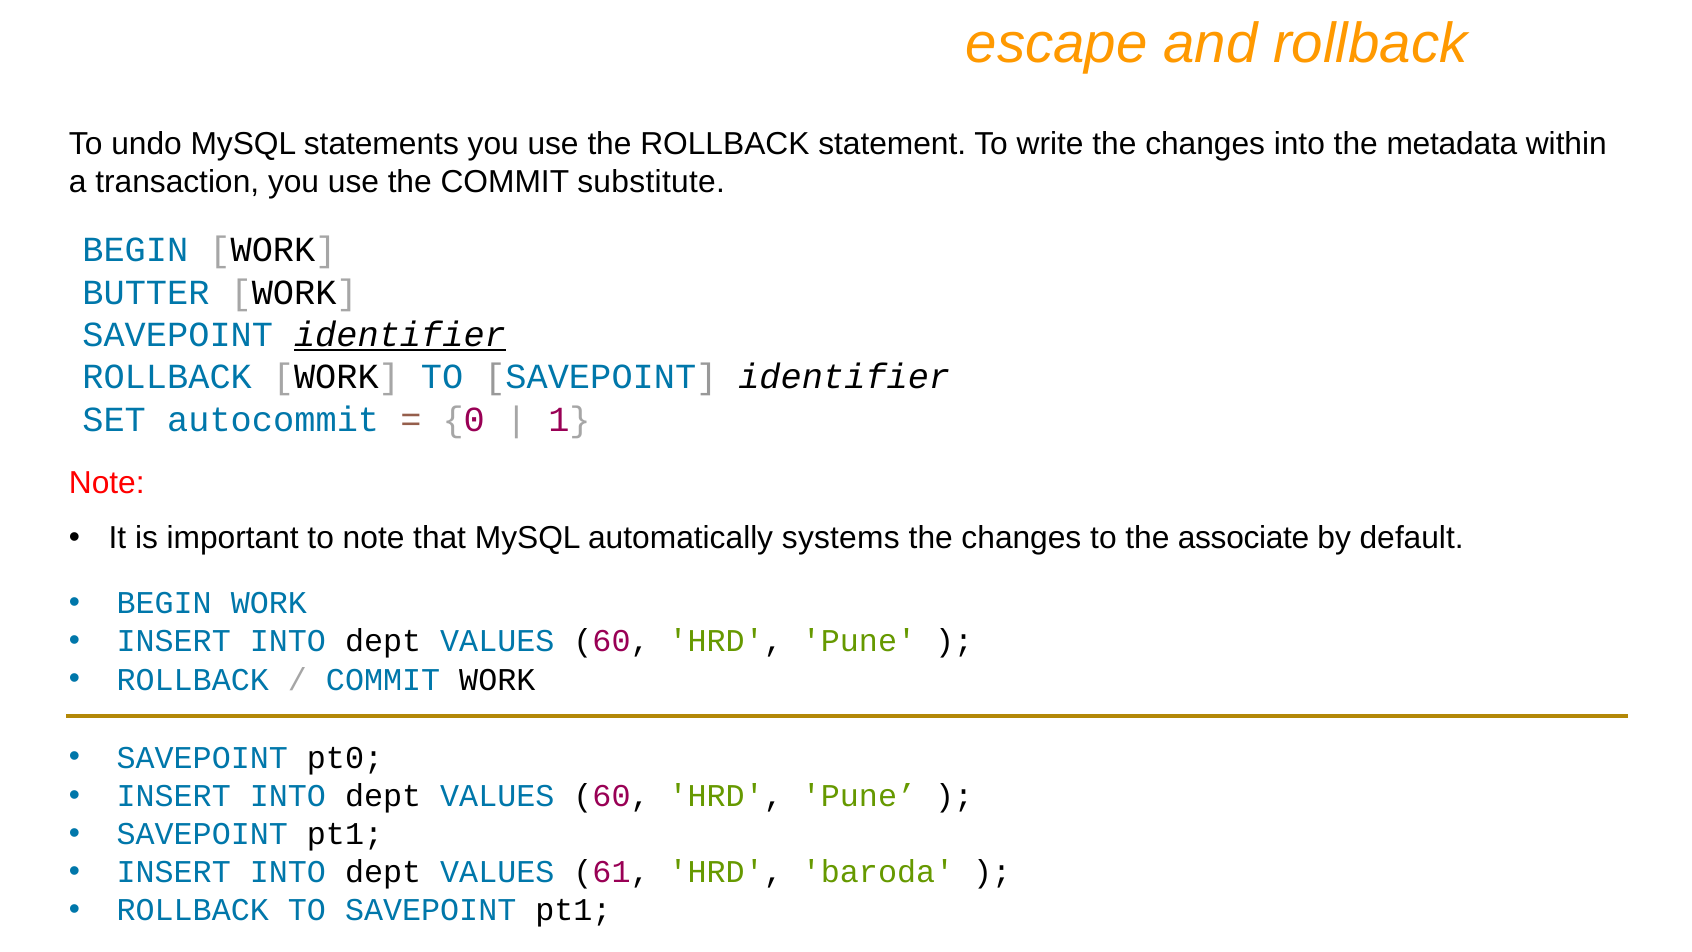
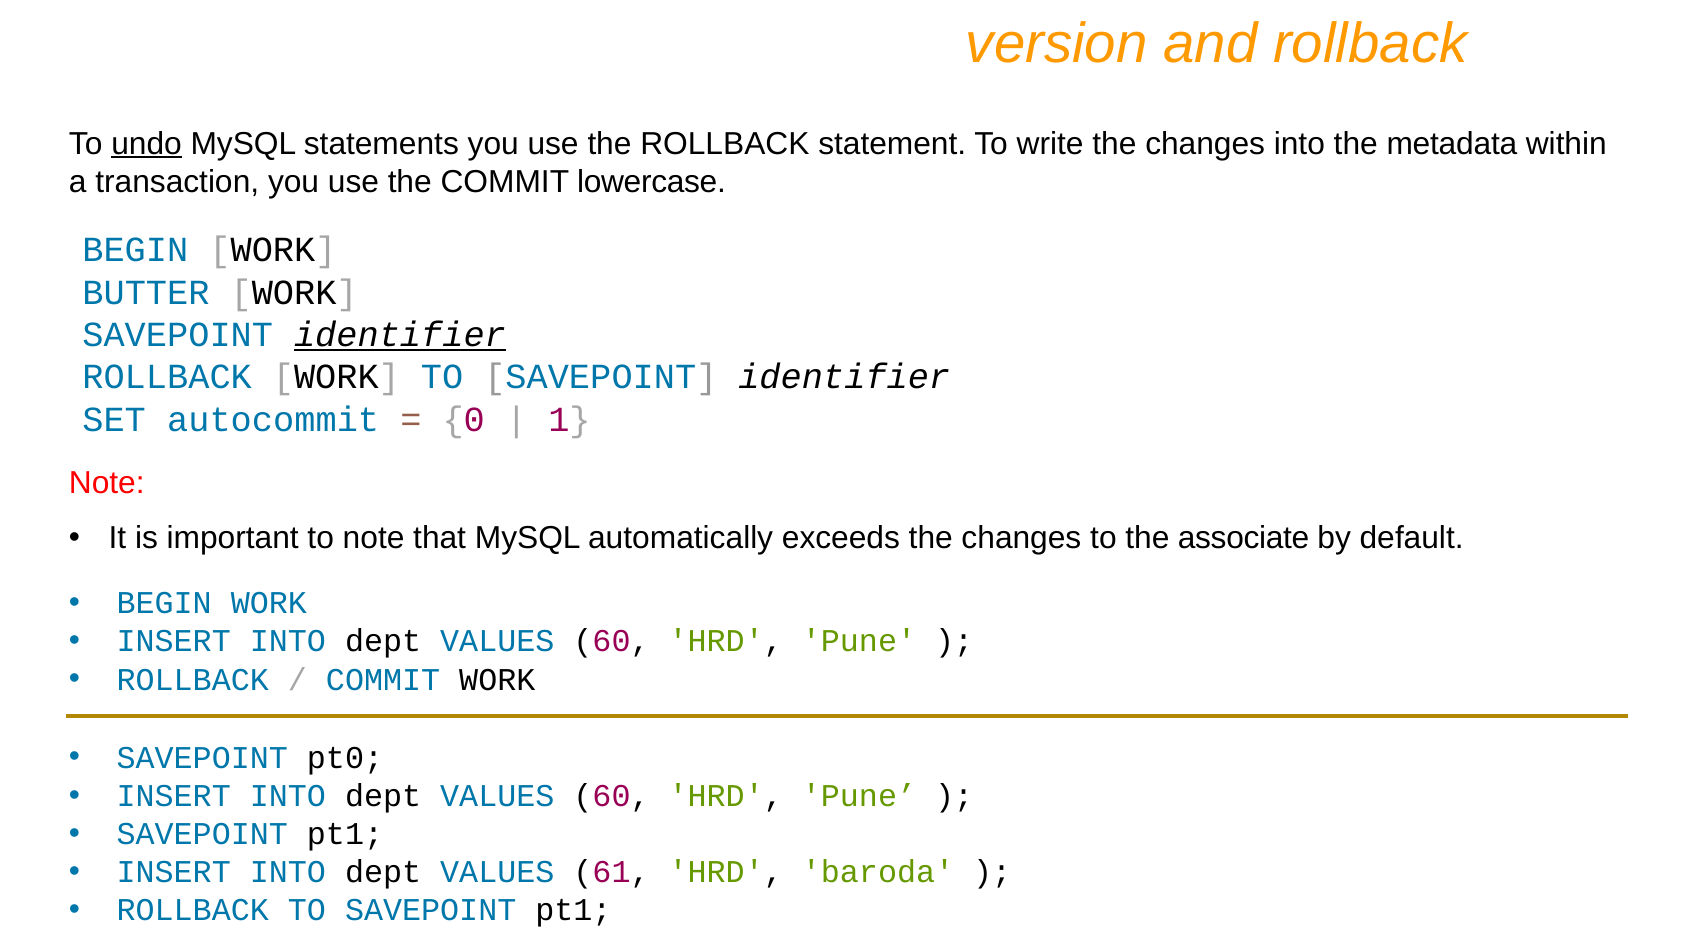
escape: escape -> version (1057, 44)
undo underline: none -> present (147, 144)
substitute: substitute -> lowercase (651, 182)
systems: systems -> exceeds (841, 538)
